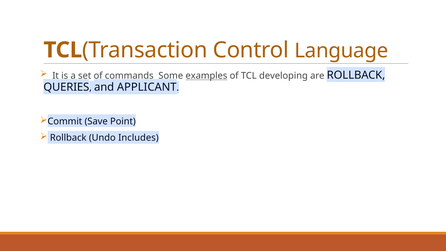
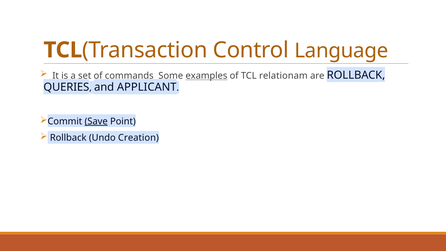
developing: developing -> relationam (283, 76)
Save underline: none -> present (96, 121)
Includes: Includes -> Creation (138, 138)
